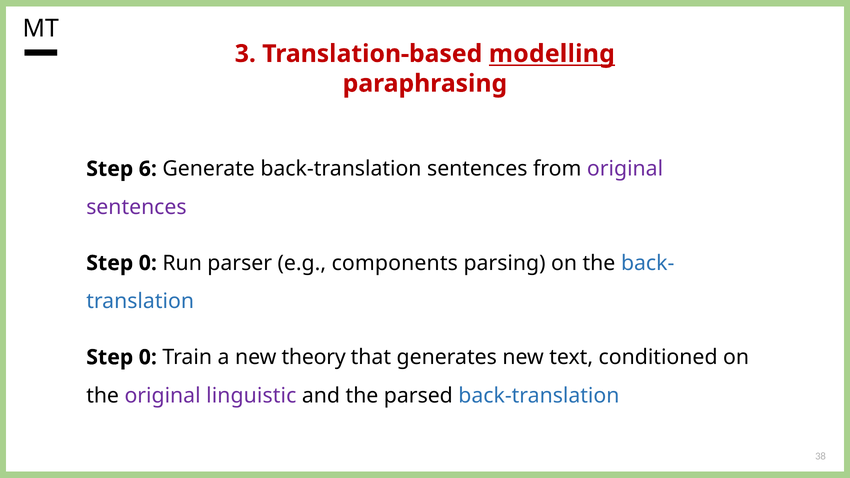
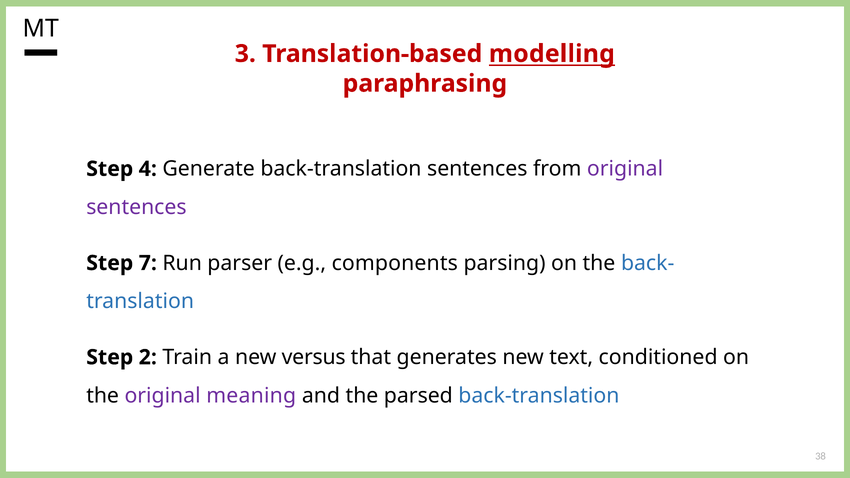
6: 6 -> 4 (148, 169)
0: 0 -> 7 (148, 263)
0: 0 -> 2 (148, 357)
theory: theory -> versus (314, 357)
linguistic: linguistic -> meaning (251, 396)
